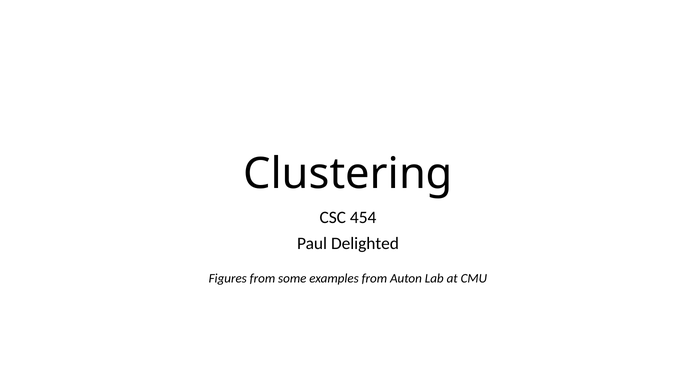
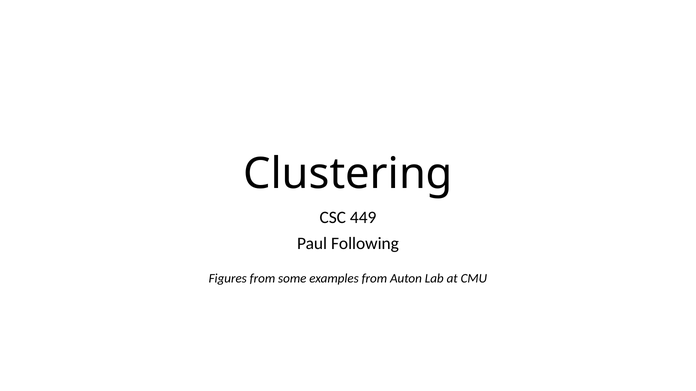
454: 454 -> 449 (363, 218)
Delighted: Delighted -> Following (365, 244)
